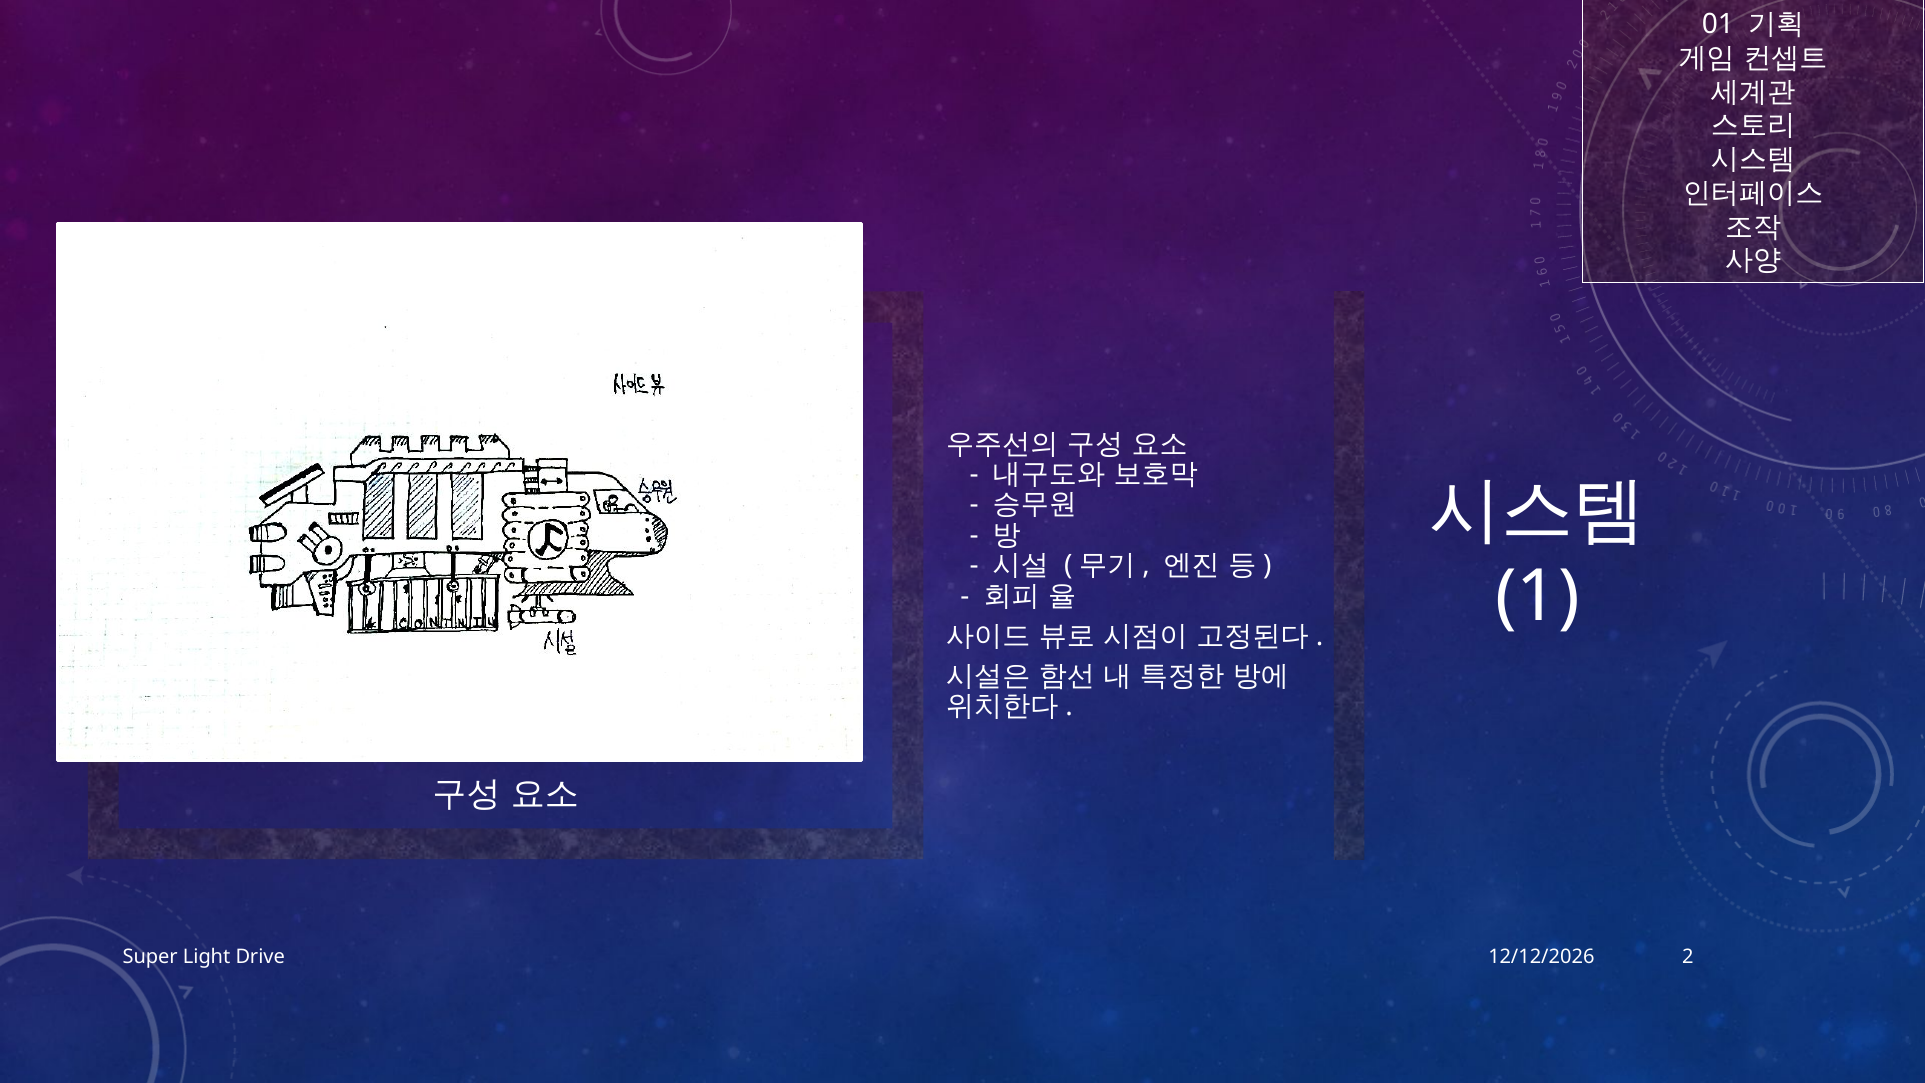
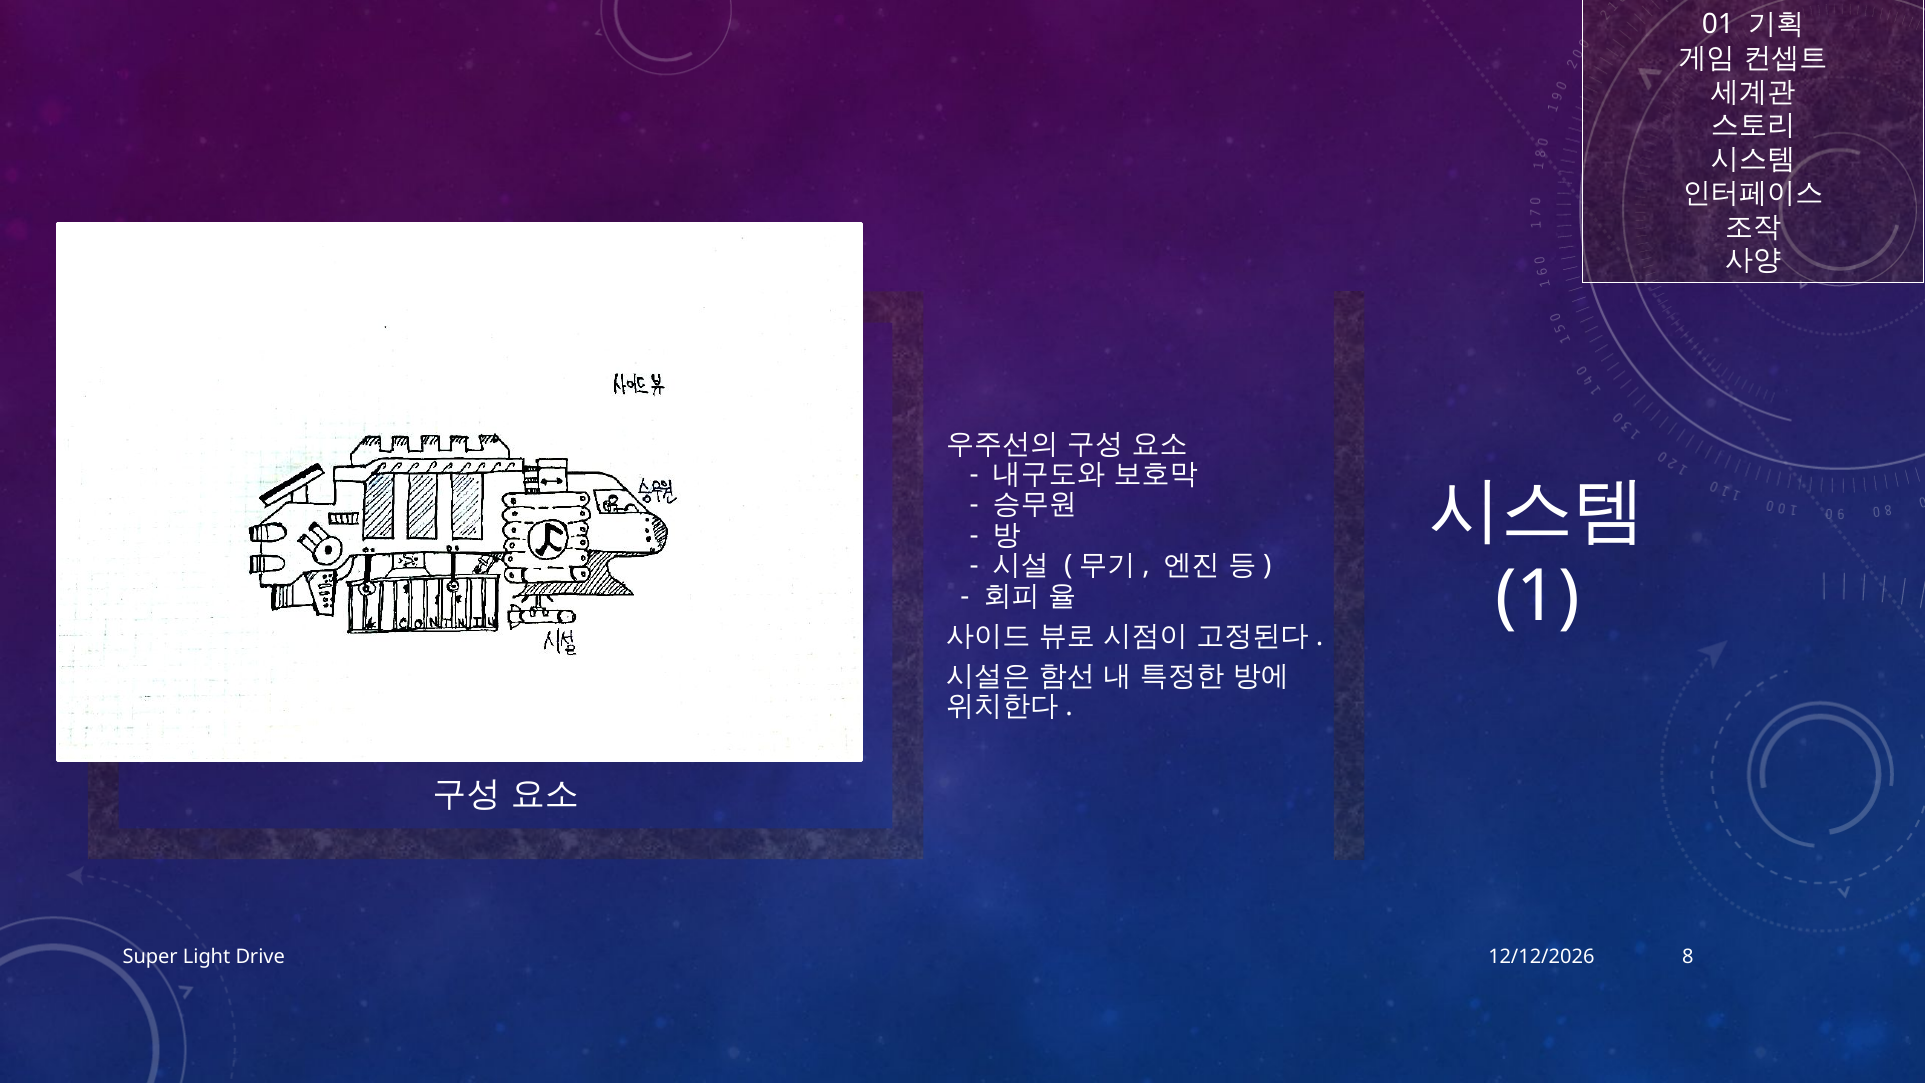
2: 2 -> 8 (1688, 957)
